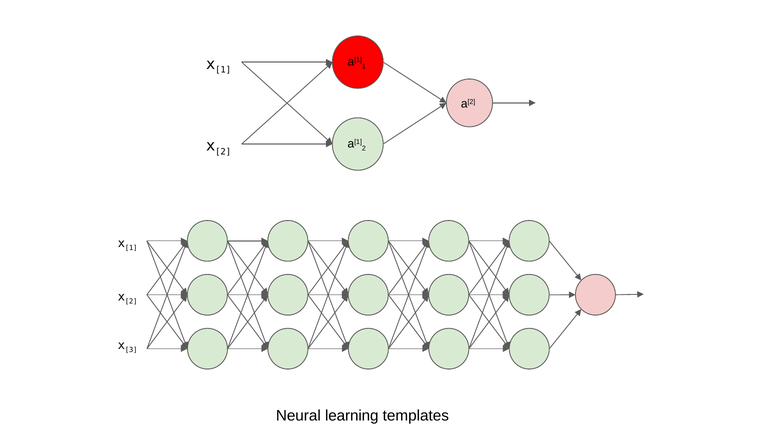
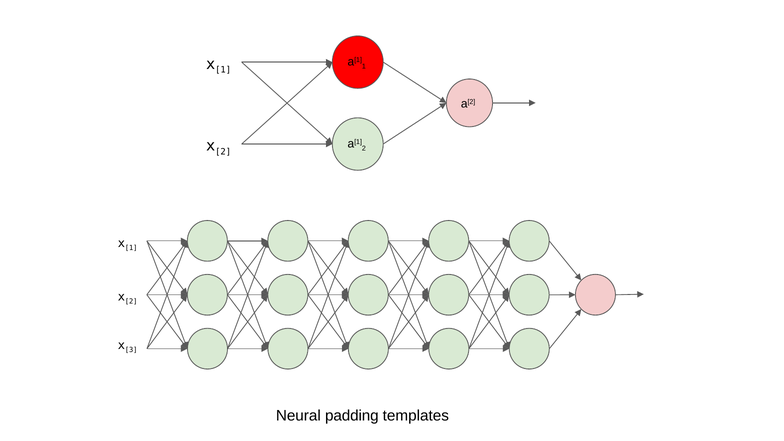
learning: learning -> padding (352, 416)
